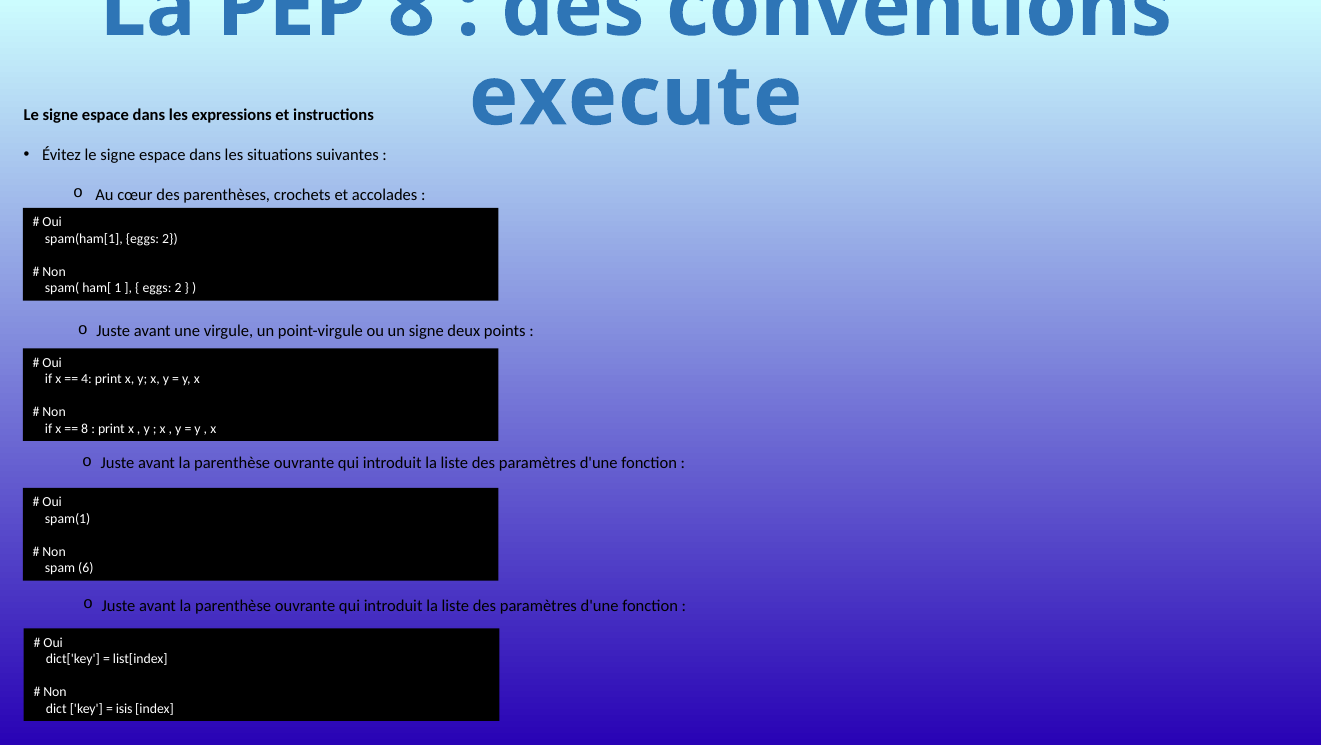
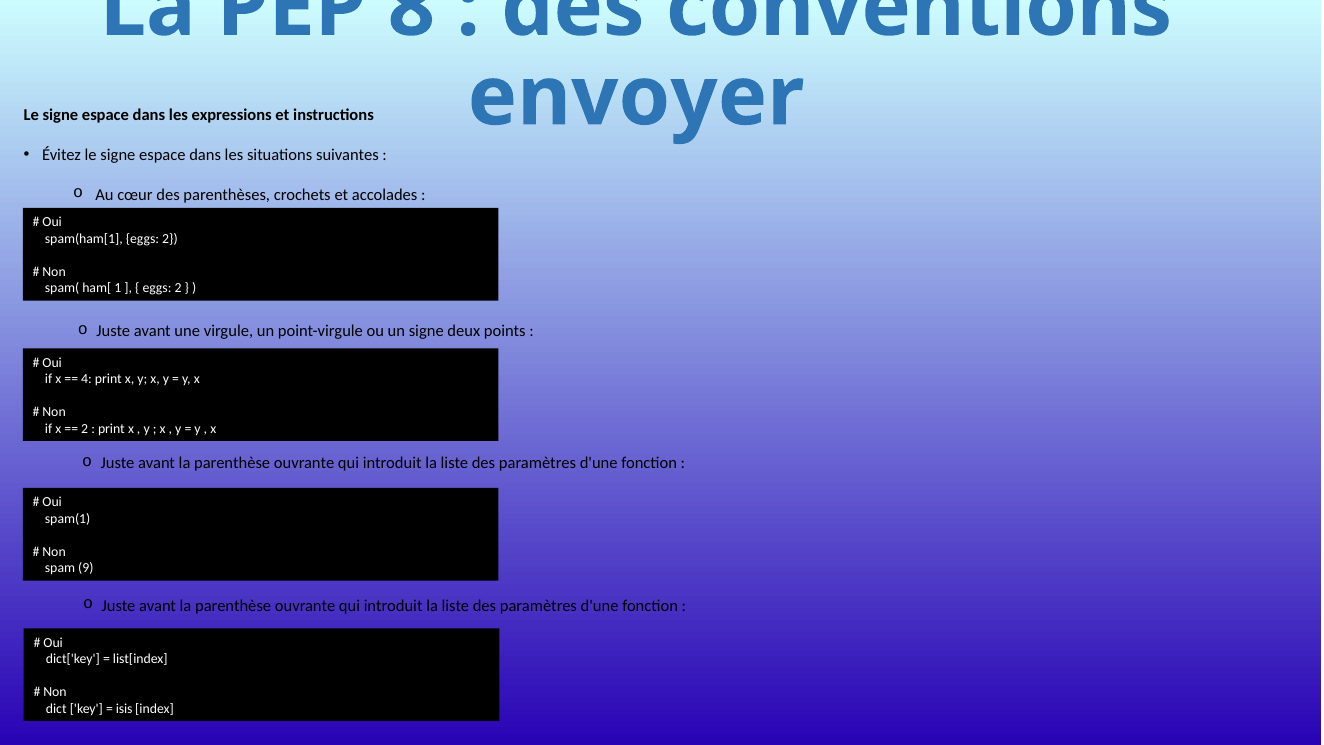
execute: execute -> envoyer (636, 97)
8: 8 -> 2 (85, 429)
6: 6 -> 9 (86, 568)
